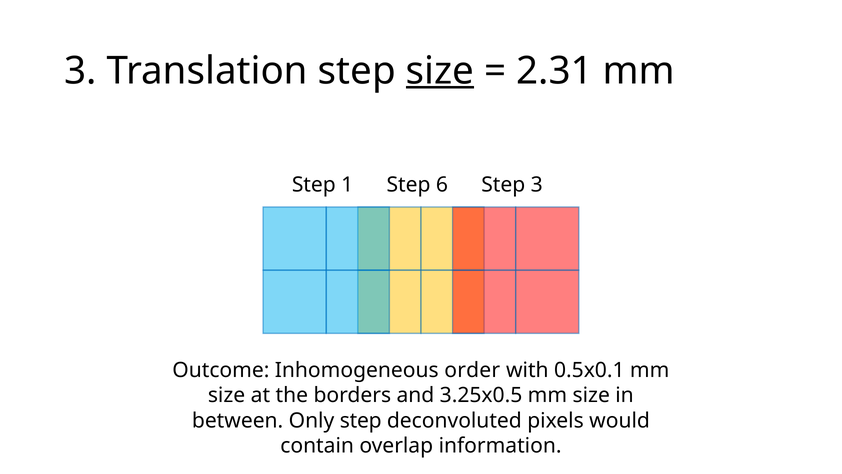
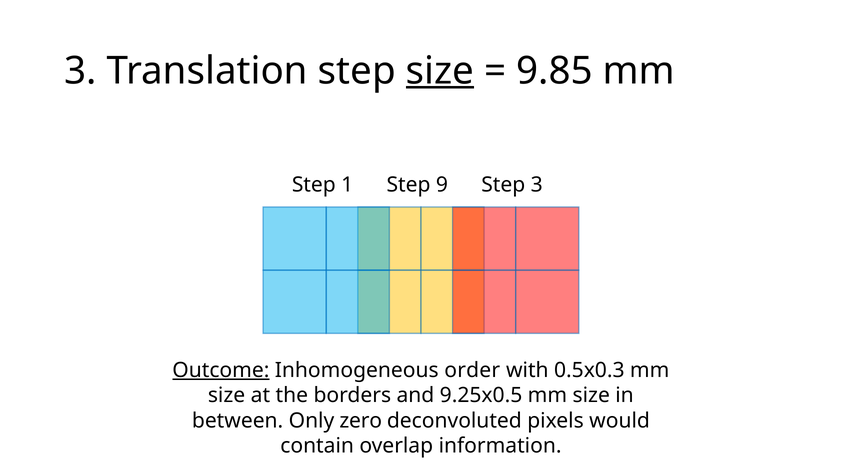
2.31: 2.31 -> 9.85 (554, 71)
6: 6 -> 9 (442, 185)
Outcome underline: none -> present (221, 370)
0.5x0.1: 0.5x0.1 -> 0.5x0.3 (589, 370)
3.25x0.5: 3.25x0.5 -> 9.25x0.5 (481, 395)
Only step: step -> zero (361, 420)
